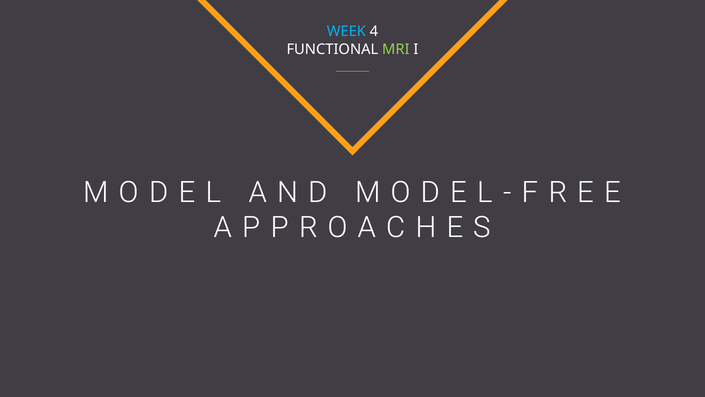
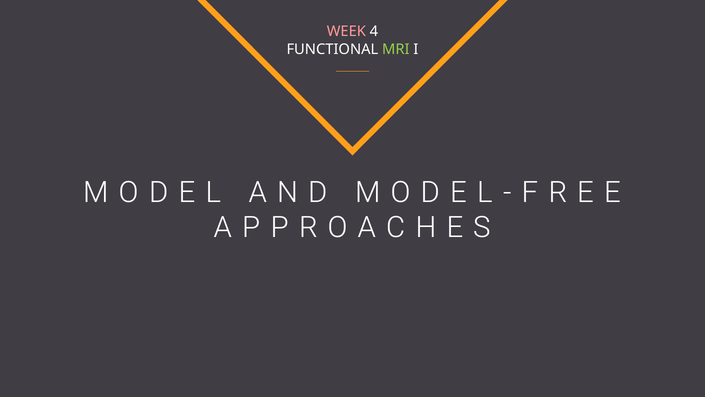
WEEK colour: light blue -> pink (346, 32)
